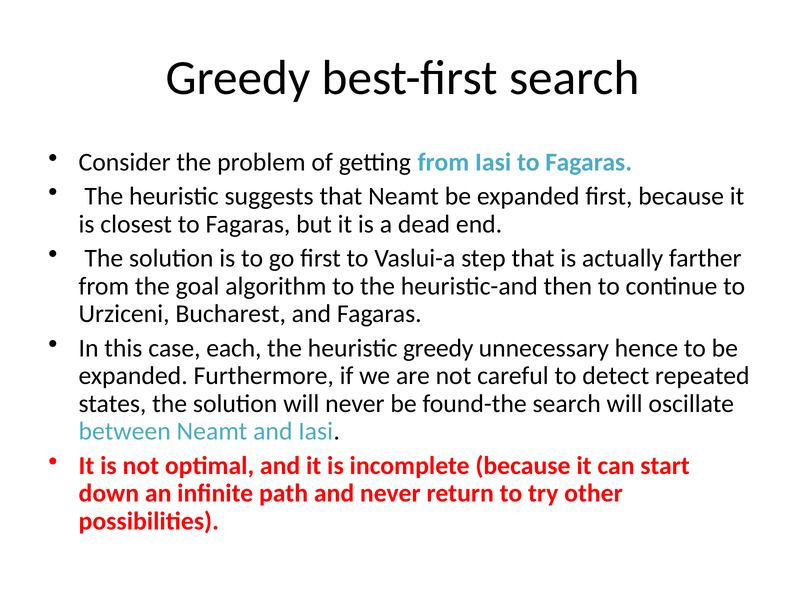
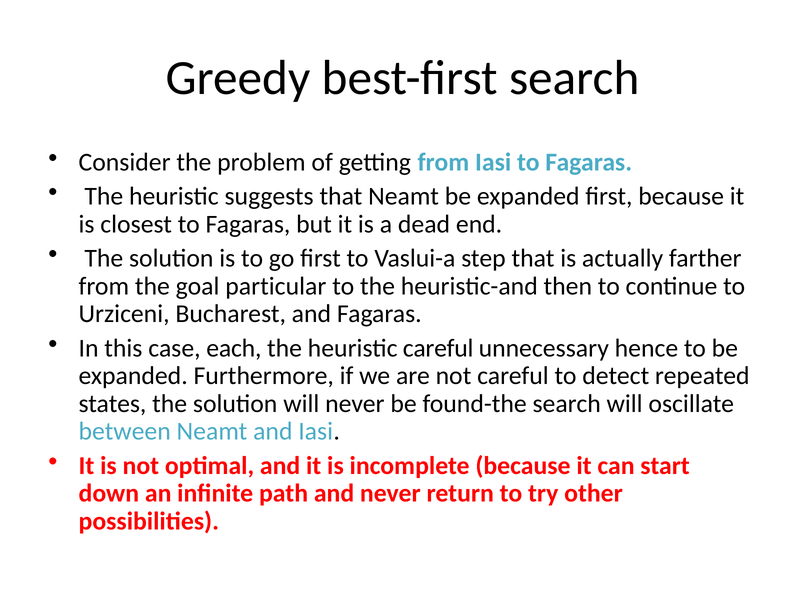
algorithm: algorithm -> particular (276, 286)
heuristic greedy: greedy -> careful (438, 348)
